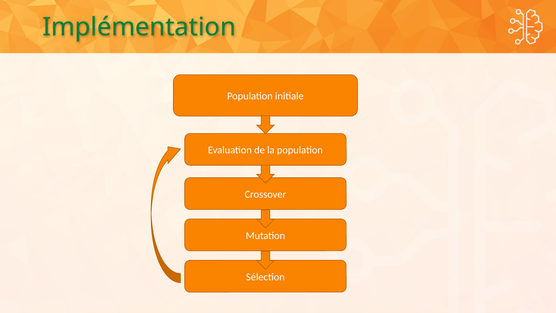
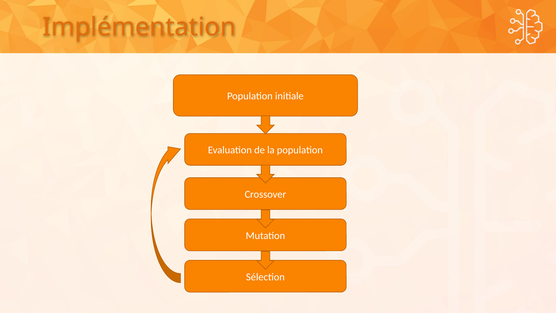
Implémentation colour: green -> orange (139, 27)
